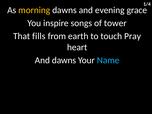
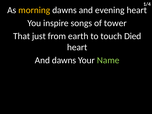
evening grace: grace -> heart (137, 10)
fills: fills -> just (39, 36)
Pray: Pray -> Died (133, 36)
Name colour: light blue -> light green (108, 60)
